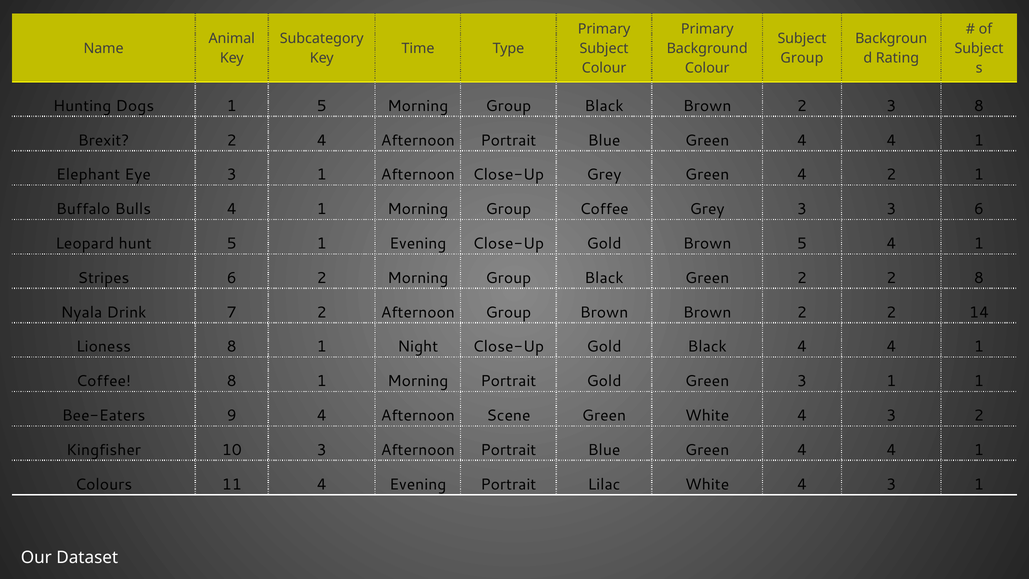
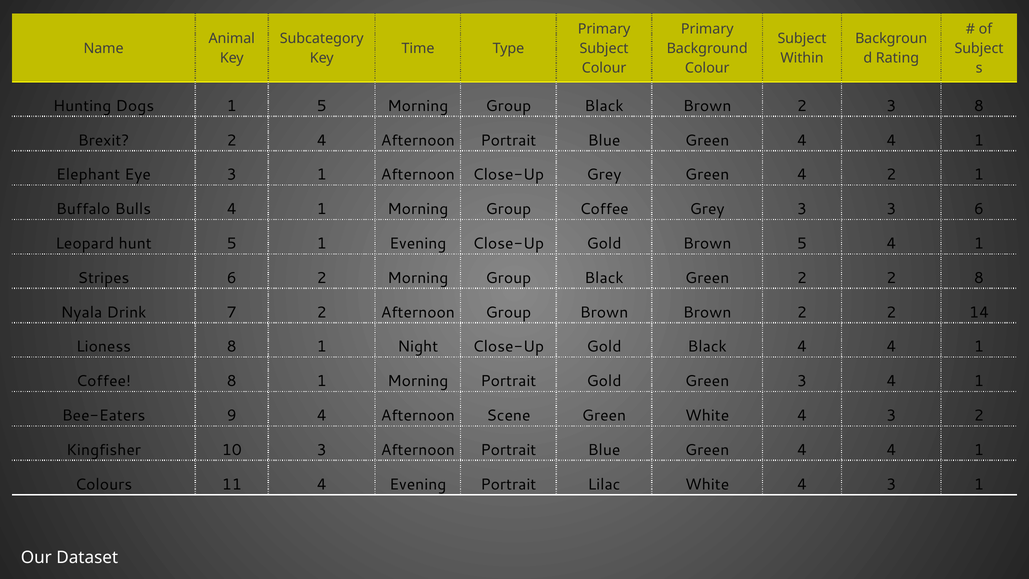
Group: Group -> Within (802, 58)
Green 3 1: 1 -> 4 (891, 381)
